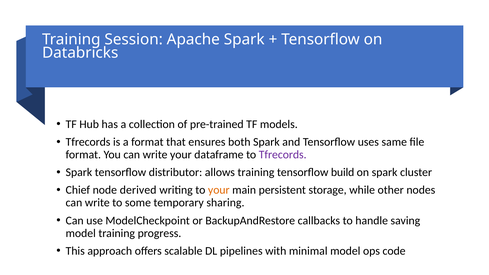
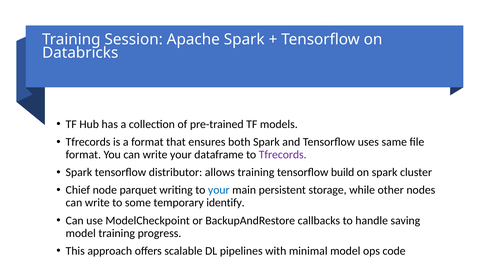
derived: derived -> parquet (138, 190)
your colour: orange -> blue (219, 190)
sharing: sharing -> identify (226, 203)
